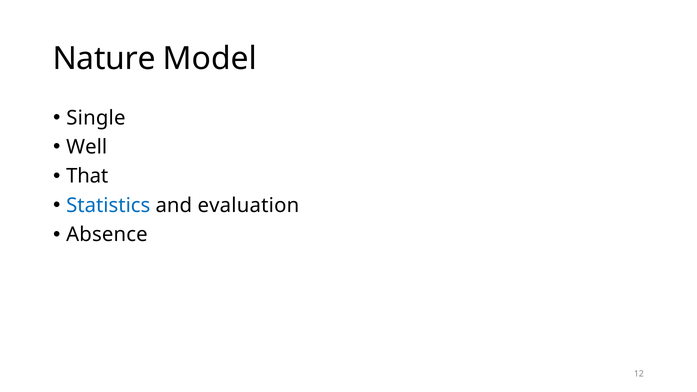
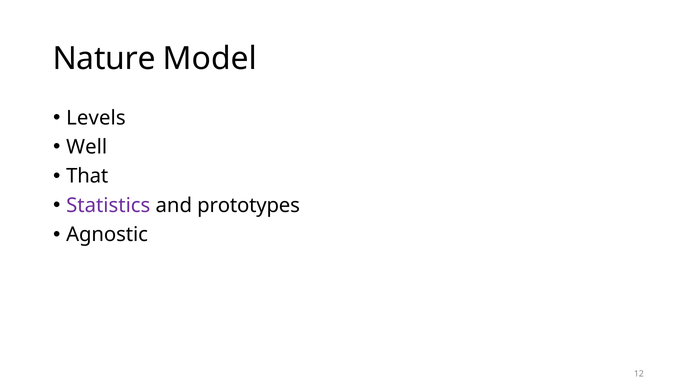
Single: Single -> Levels (96, 118)
Statistics colour: blue -> purple (108, 206)
evaluation: evaluation -> prototypes (249, 206)
Absence: Absence -> Agnostic (107, 235)
